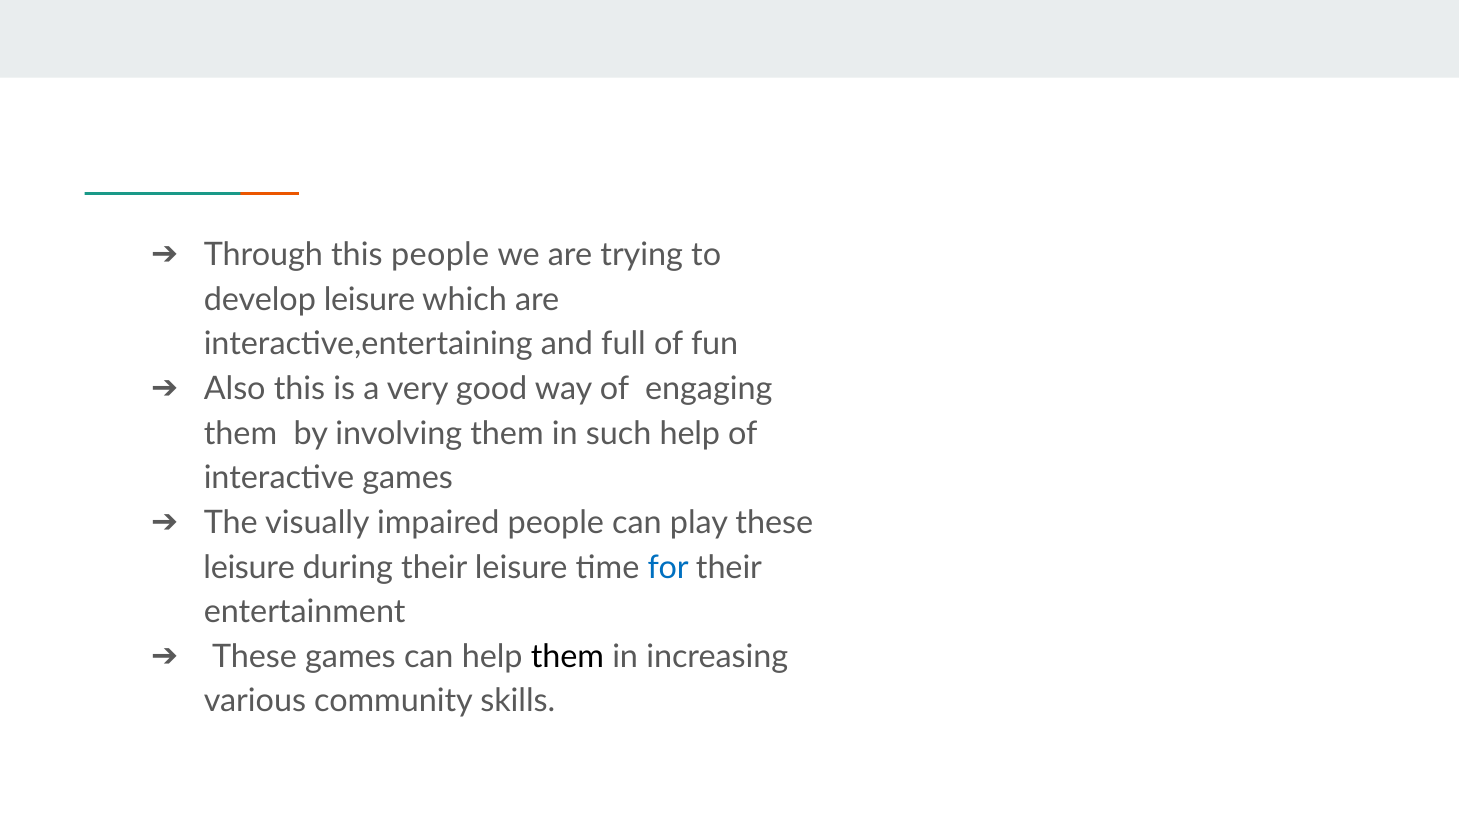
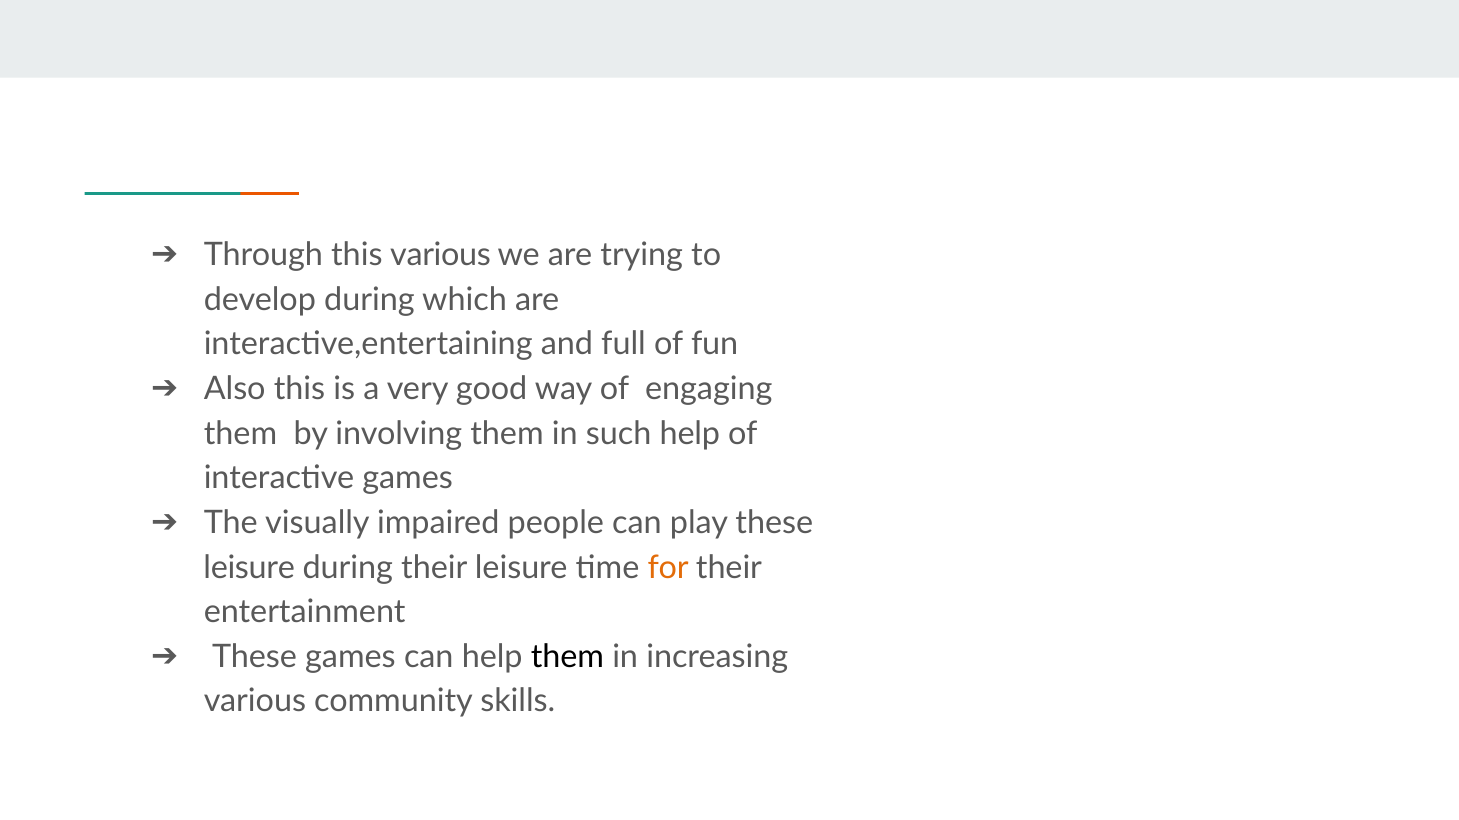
this people: people -> various (441, 255)
develop leisure: leisure -> during (369, 300)
for colour: blue -> orange (668, 568)
